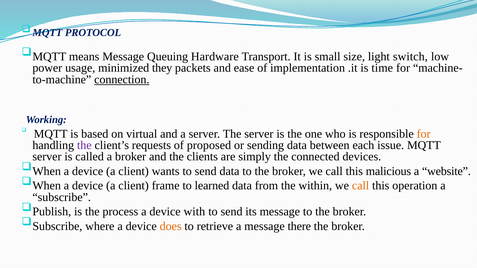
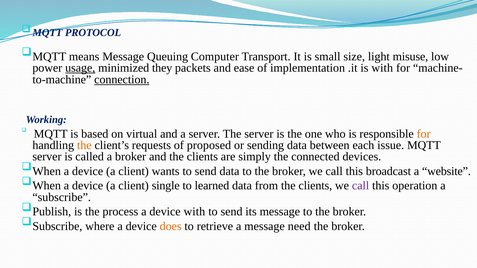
Hardware: Hardware -> Computer (215, 57)
switch: switch -> misuse (410, 57)
usage underline: none -> present (80, 68)
is time: time -> with (382, 68)
the colour: purple -> orange (84, 145)
malicious: malicious -> broadcast (388, 171)
frame: frame -> single (166, 186)
from the within: within -> clients (315, 186)
call colour: orange -> purple (361, 186)
there: there -> need (299, 226)
